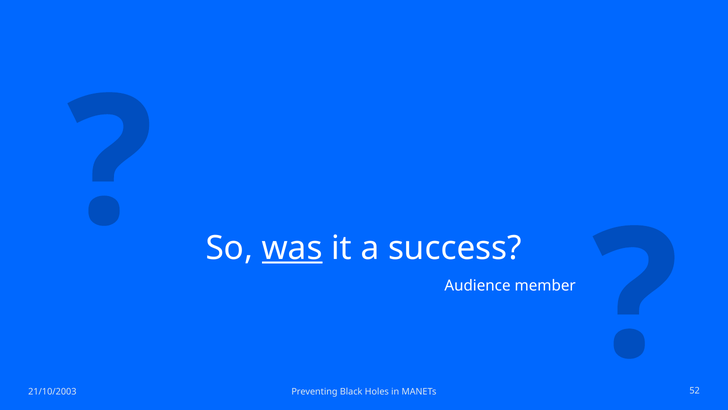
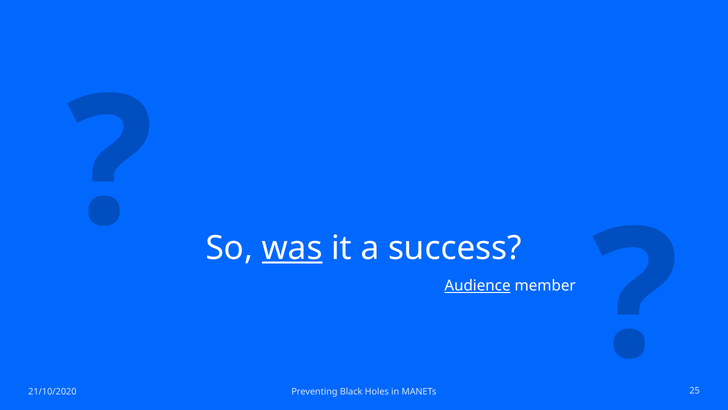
Audience underline: none -> present (478, 286)
21/10/2003: 21/10/2003 -> 21/10/2020 (52, 391)
52: 52 -> 25 (695, 390)
